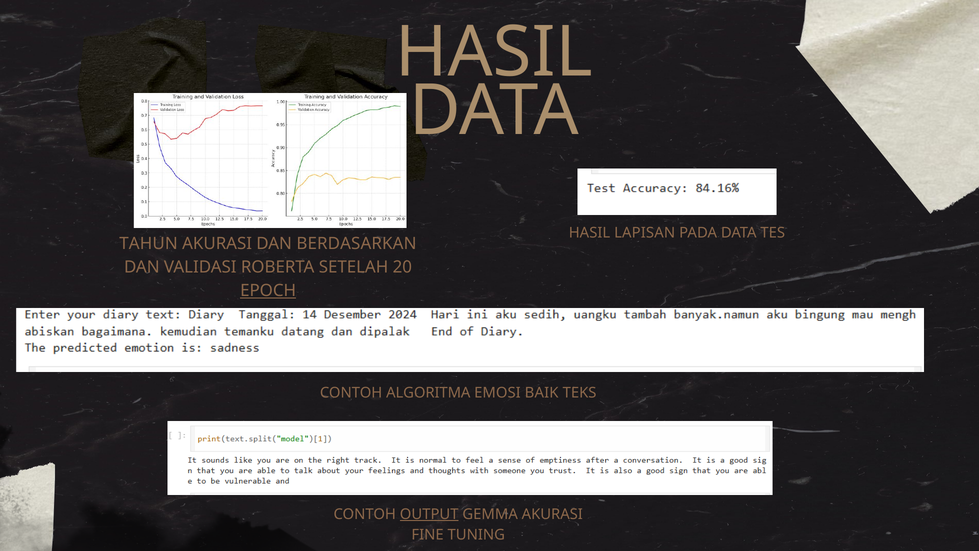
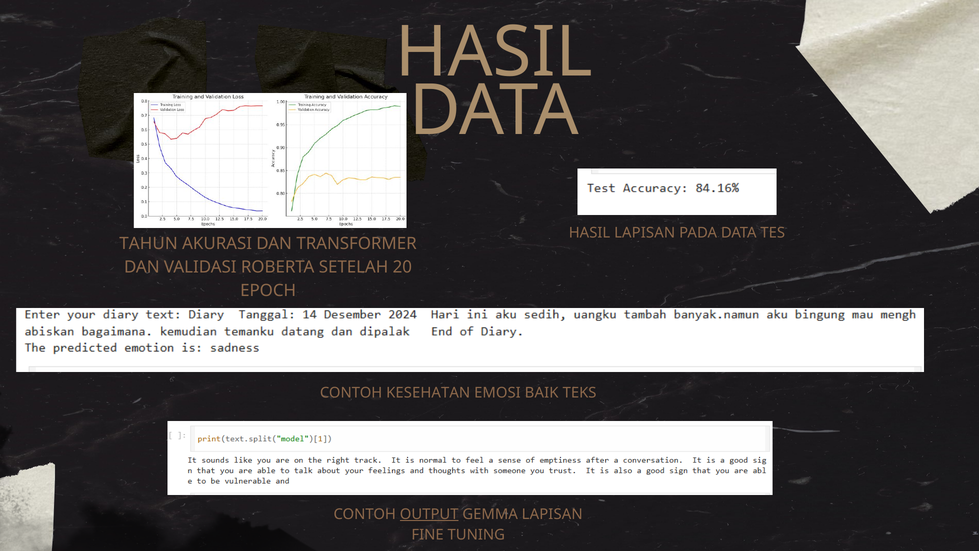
BERDASARKAN: BERDASARKAN -> TRANSFORMER (357, 243)
EPOCH underline: present -> none (268, 291)
ALGORITMA: ALGORITMA -> KESEHATAN (428, 393)
GEMMA AKURASI: AKURASI -> LAPISAN (552, 514)
